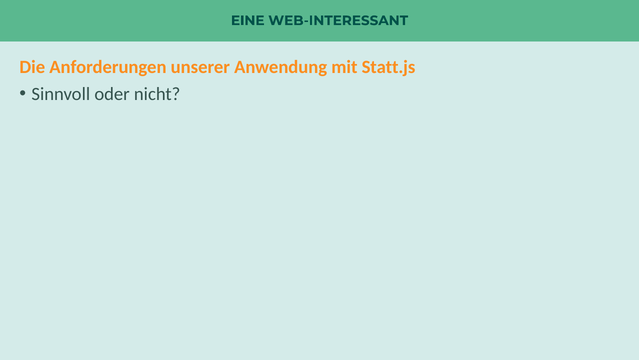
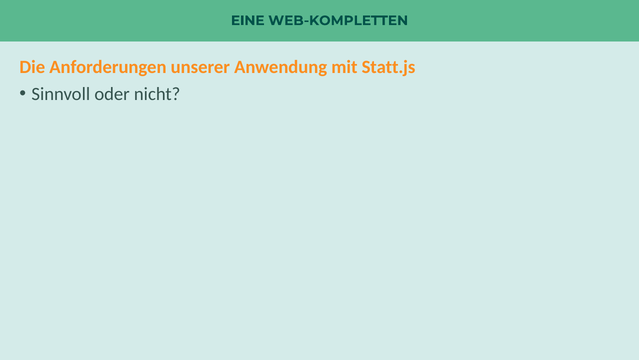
WEB-INTERESSANT: WEB-INTERESSANT -> WEB-KOMPLETTEN (338, 21)
